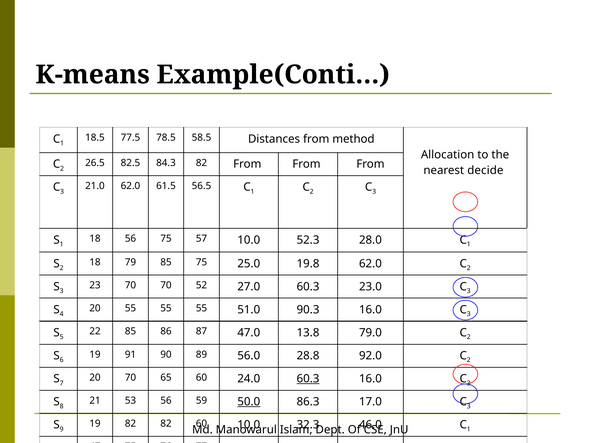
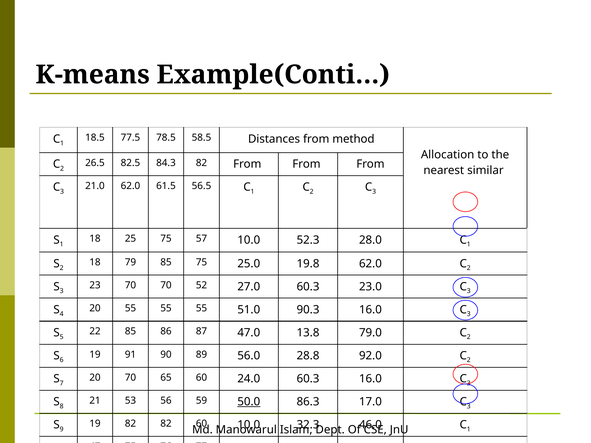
decide: decide -> similar (485, 170)
18 56: 56 -> 25 (130, 239)
60.3 underline: present -> none (308, 379)
